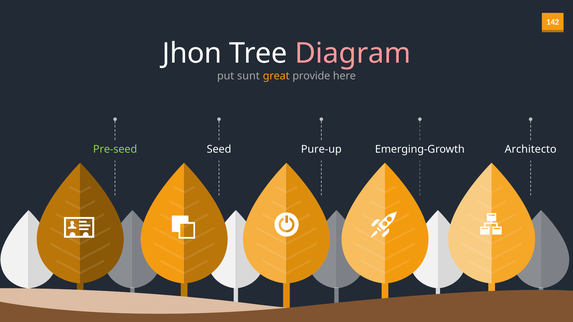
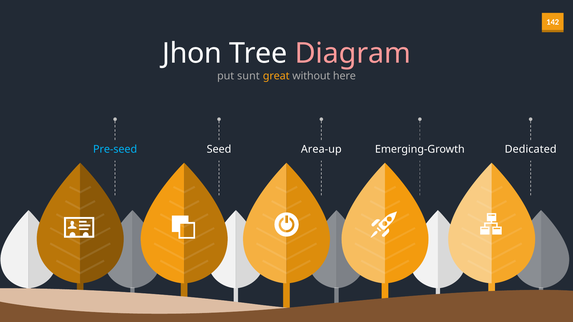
provide: provide -> without (311, 76)
Pre-seed colour: light green -> light blue (115, 149)
Pure-up: Pure-up -> Area-up (321, 149)
Architecto: Architecto -> Dedicated (531, 149)
